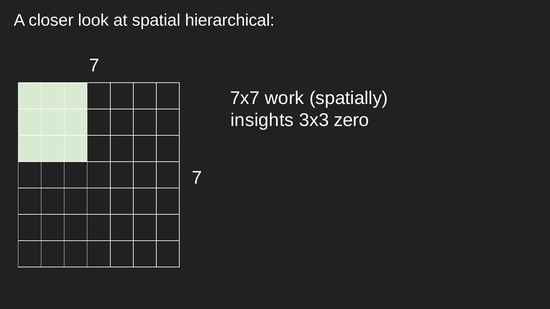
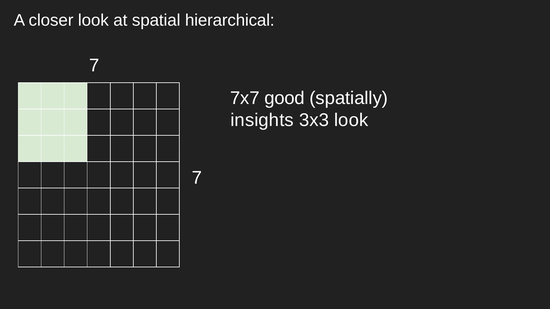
work: work -> good (285, 98)
3x3 zero: zero -> look (351, 120)
